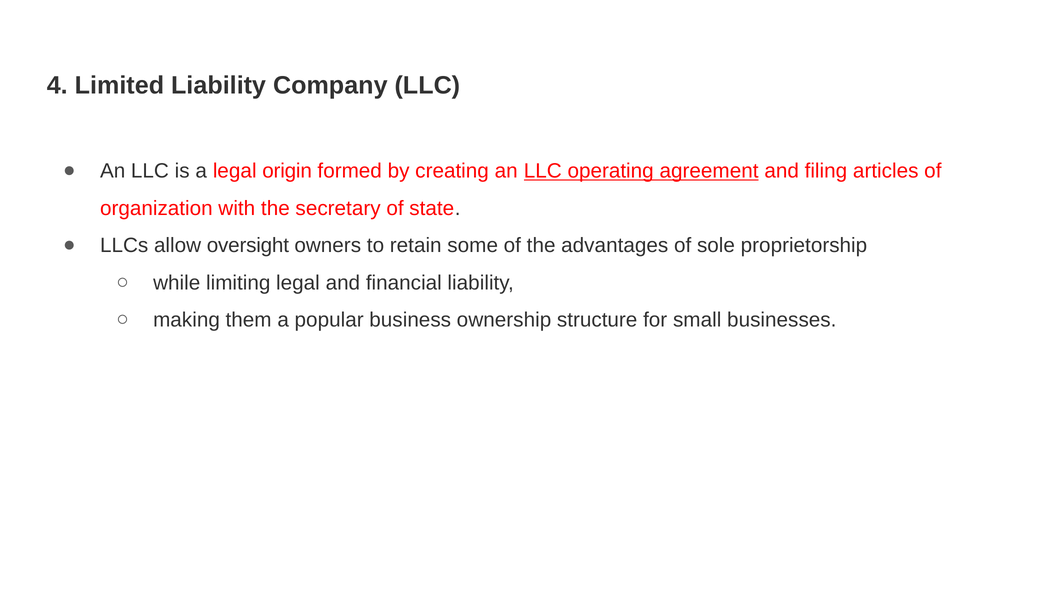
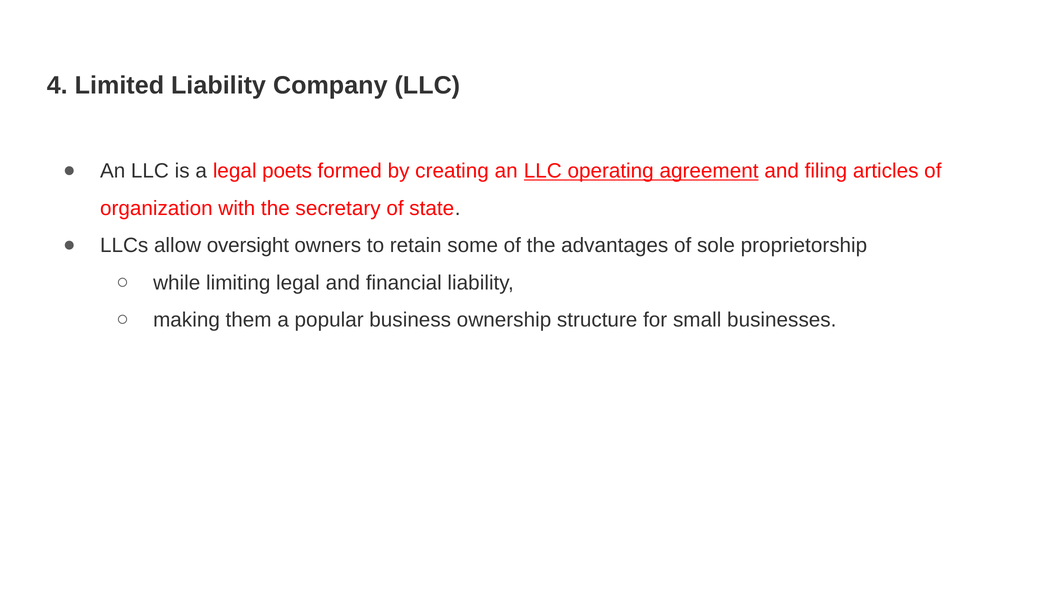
origin: origin -> poets (287, 171)
